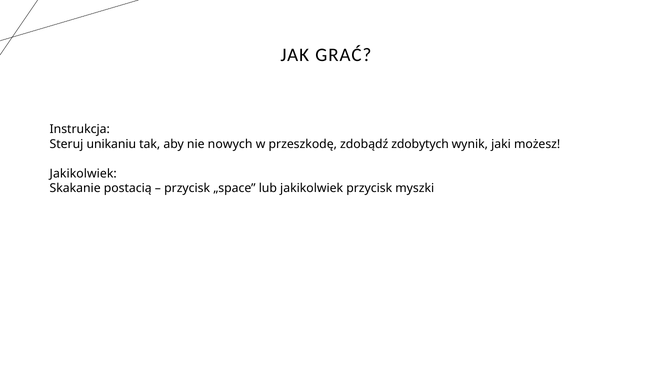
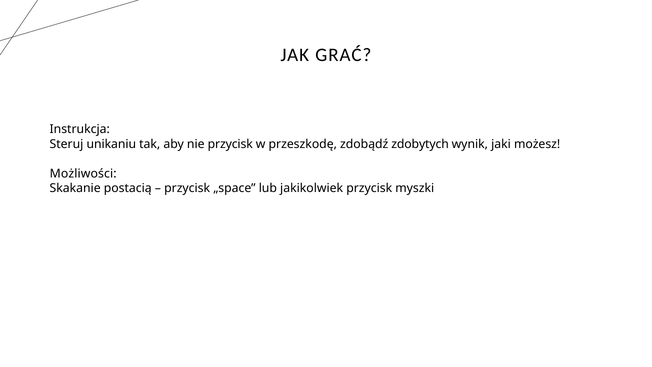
nie nowych: nowych -> przycisk (230, 144)
Jakikolwiek: Jakikolwiek -> Możliwości (83, 173)
